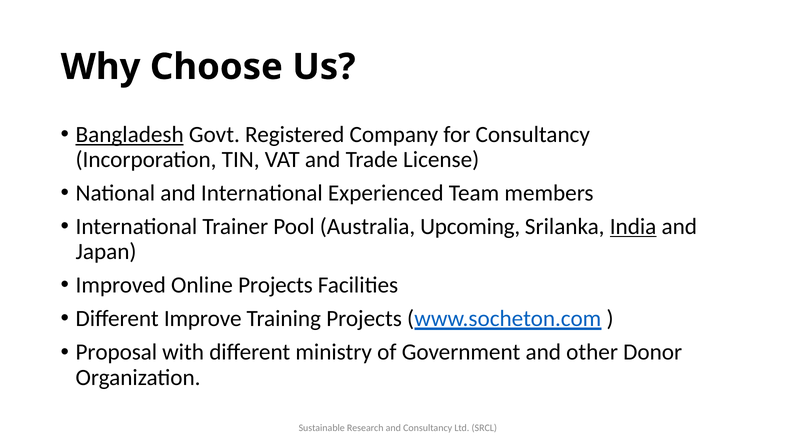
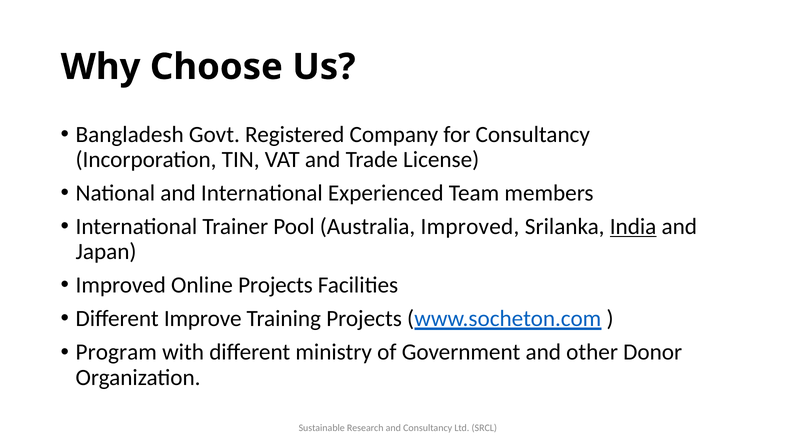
Bangladesh underline: present -> none (130, 135)
Australia Upcoming: Upcoming -> Improved (470, 226)
Proposal: Proposal -> Program (116, 352)
